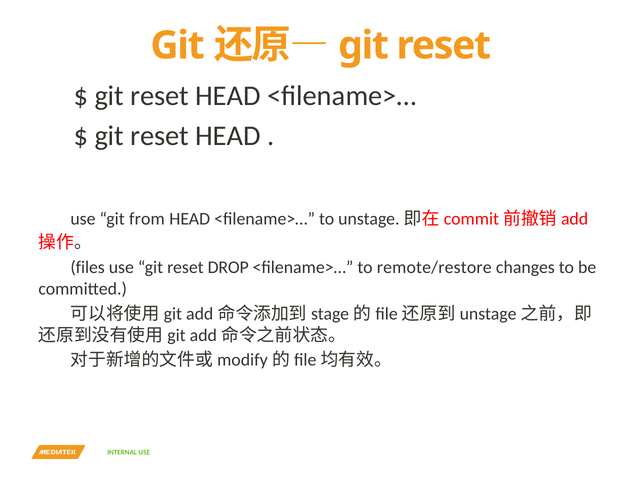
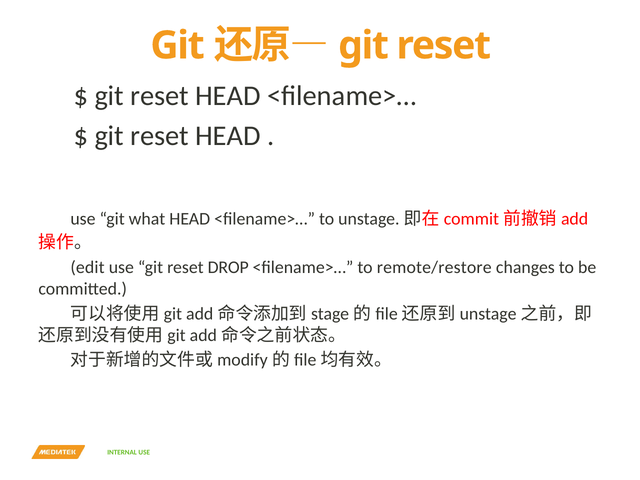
from: from -> what (147, 219)
files: files -> edit (87, 267)
